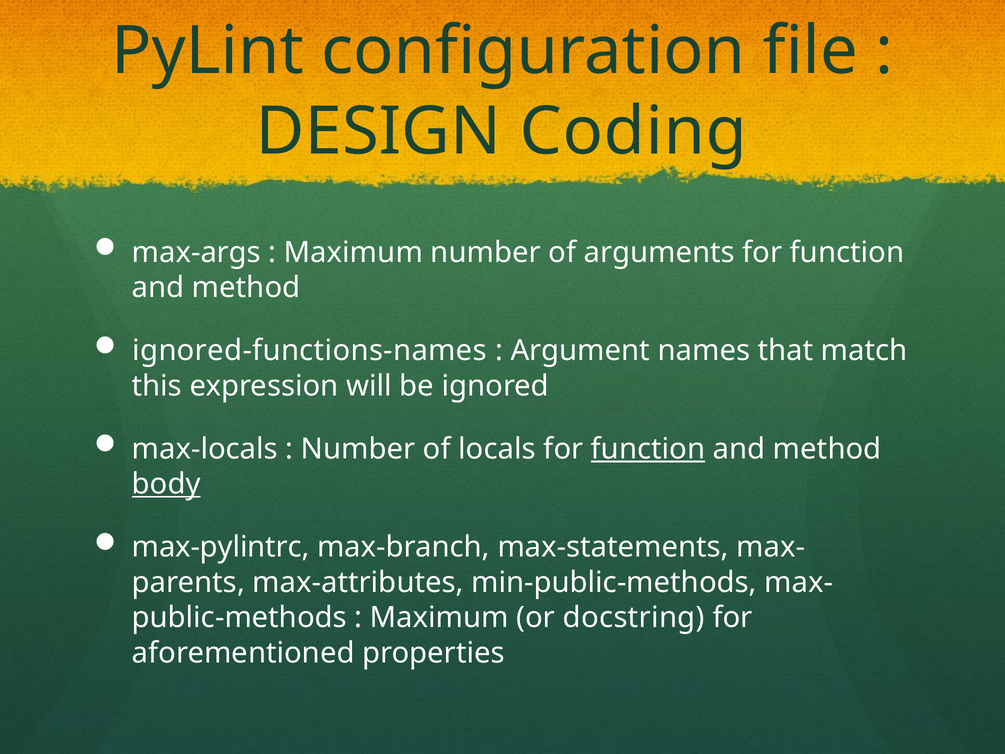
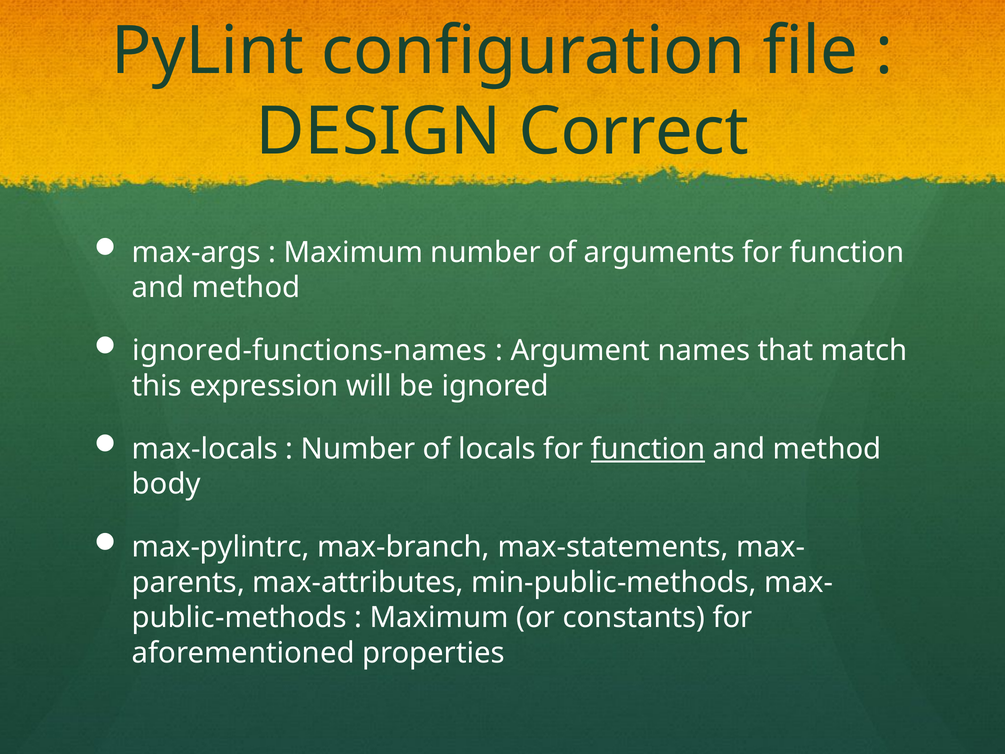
Coding: Coding -> Correct (634, 131)
body underline: present -> none (166, 484)
docstring: docstring -> constants (634, 617)
